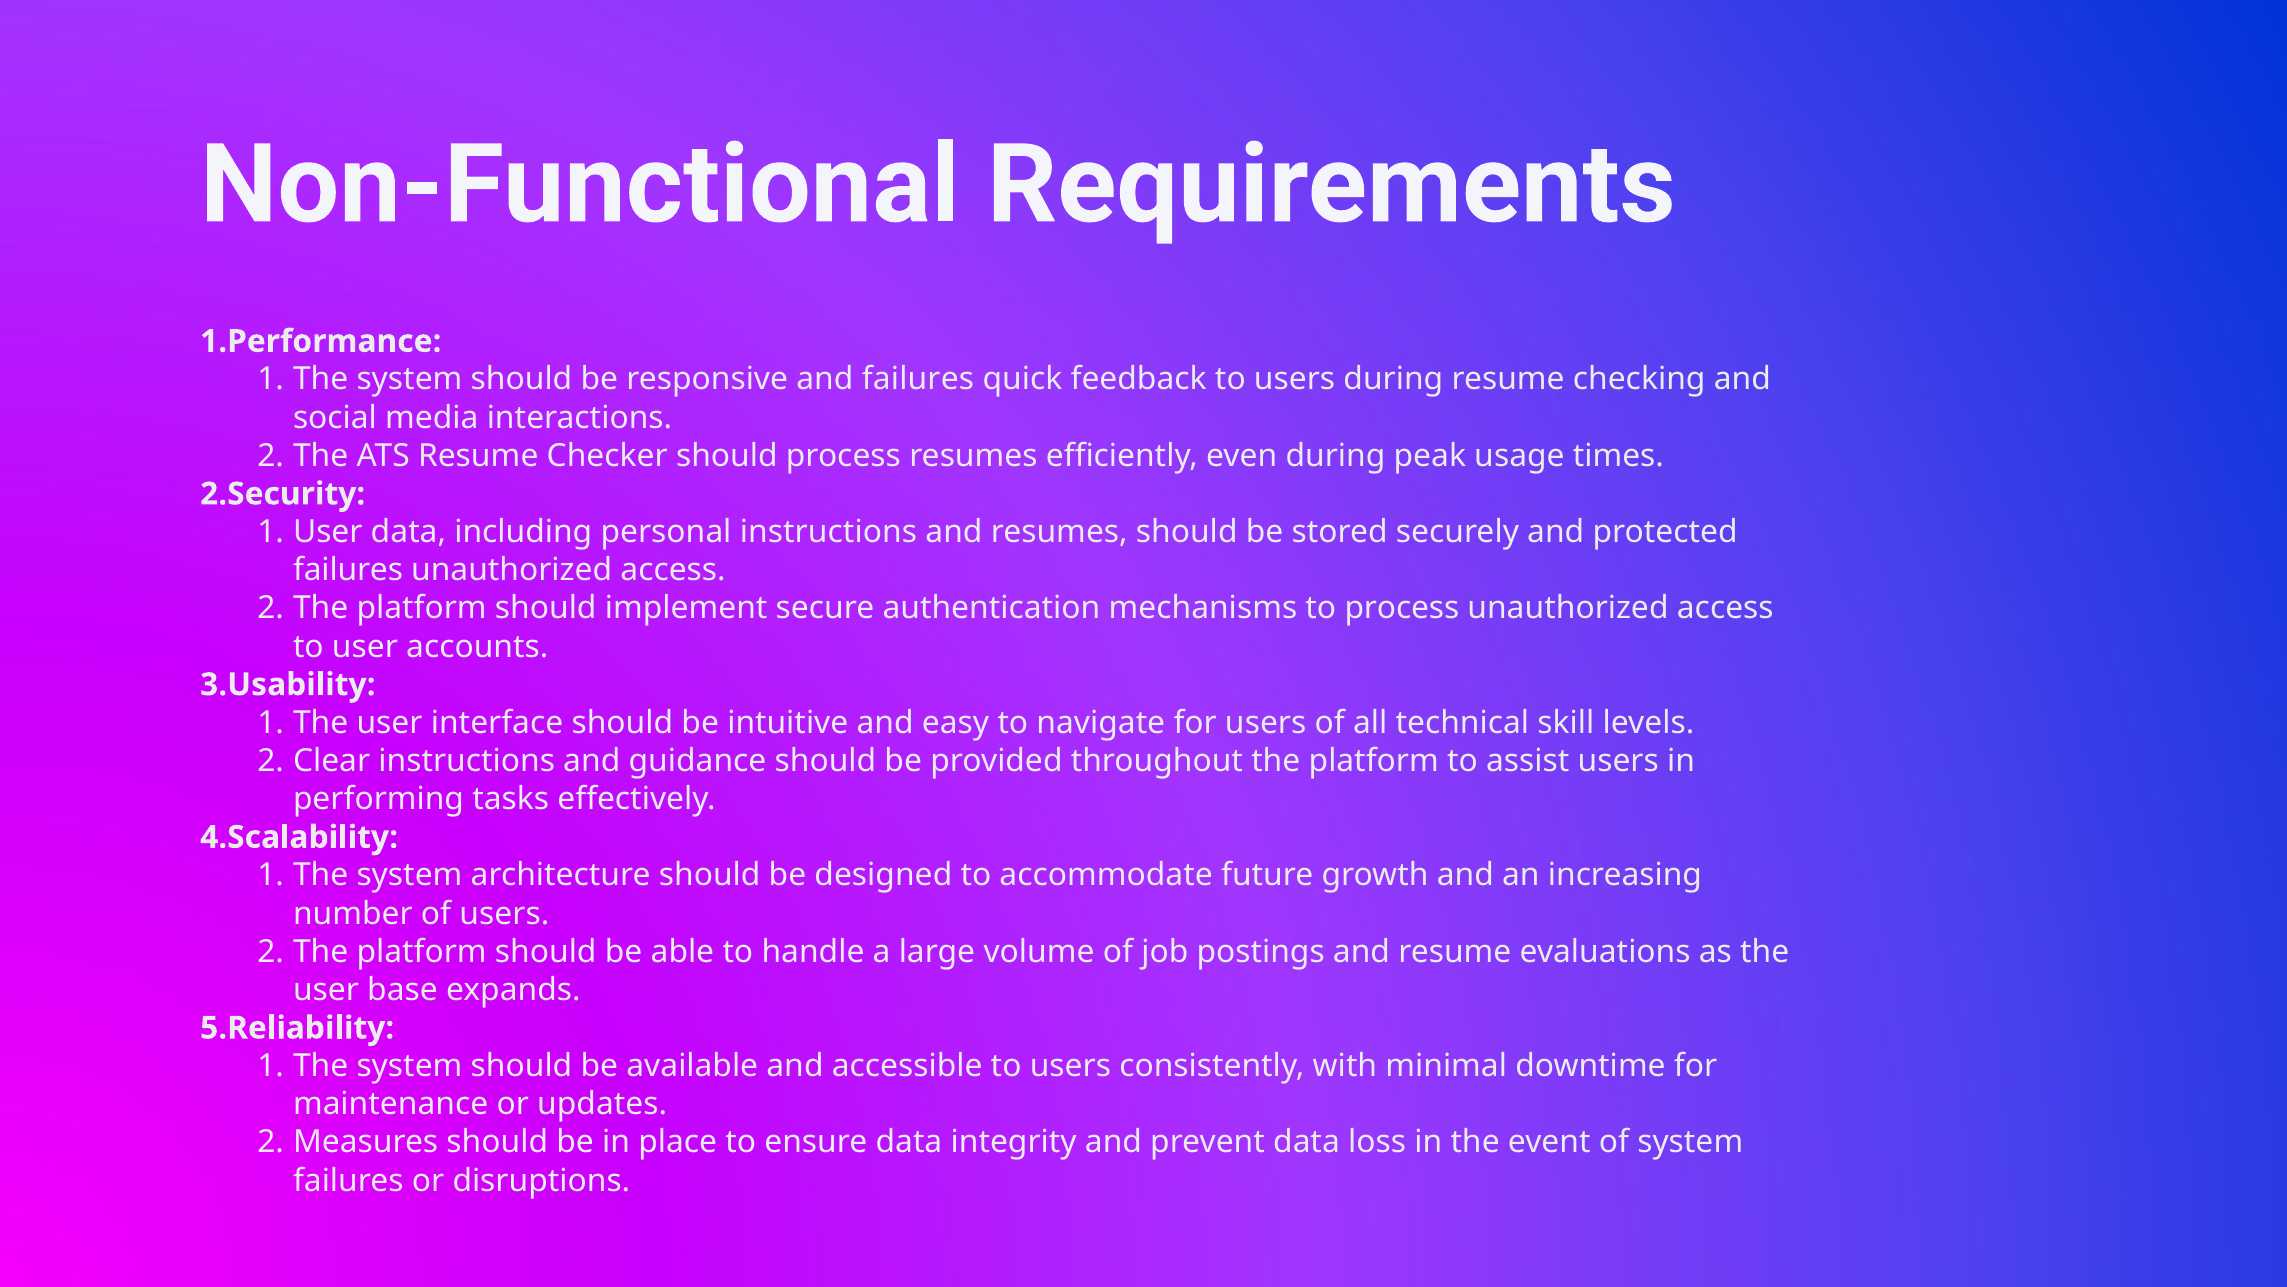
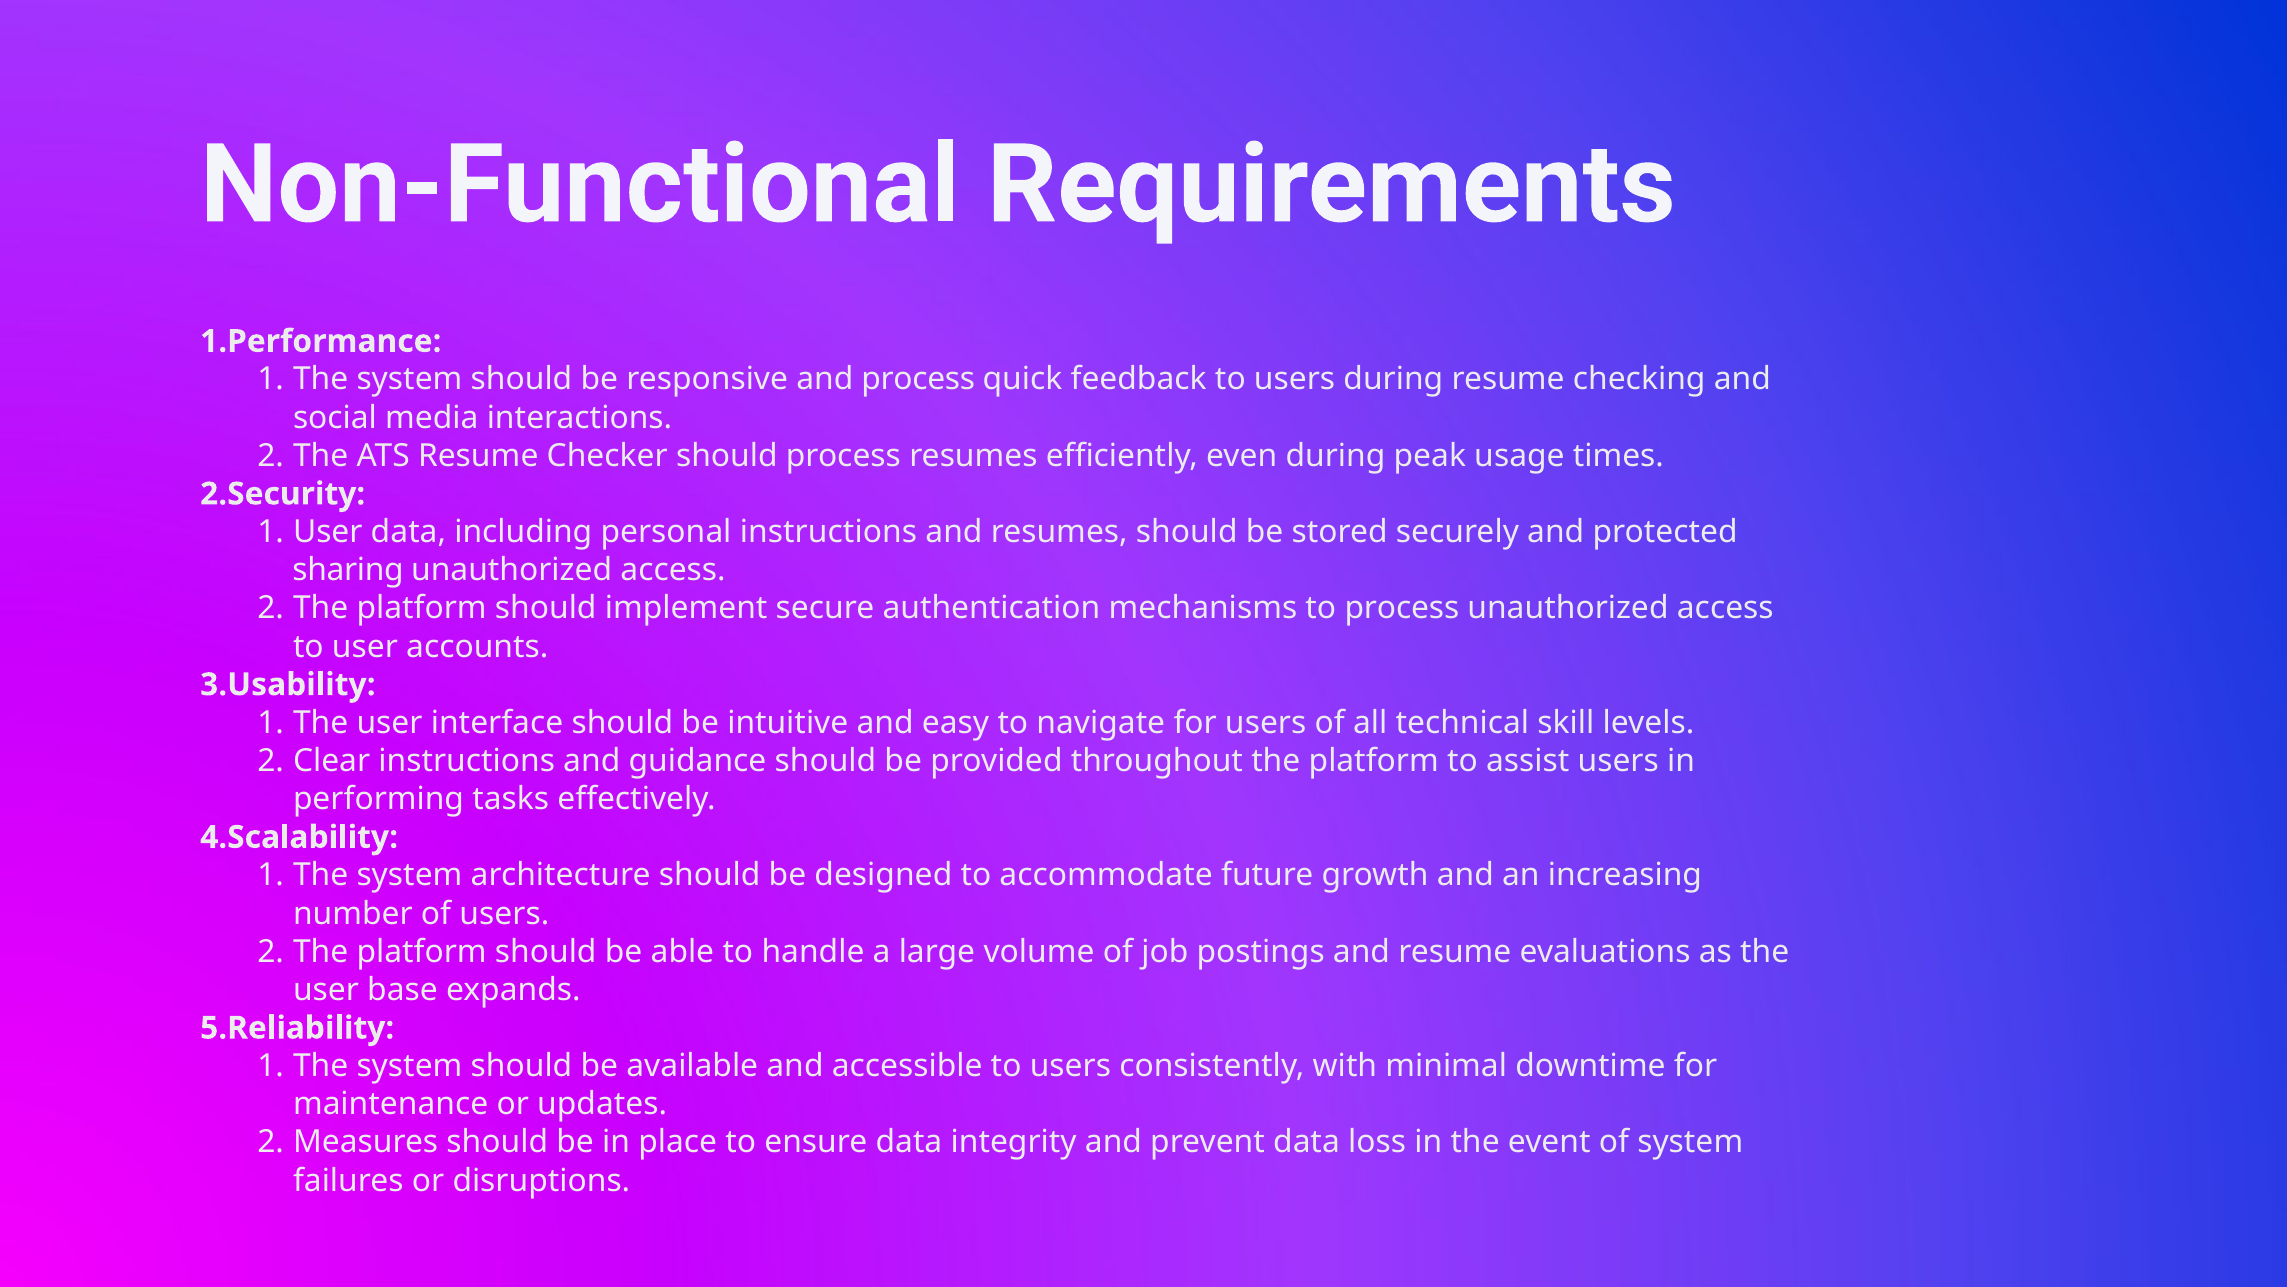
and failures: failures -> process (918, 379)
failures: failures -> sharing (348, 570)
